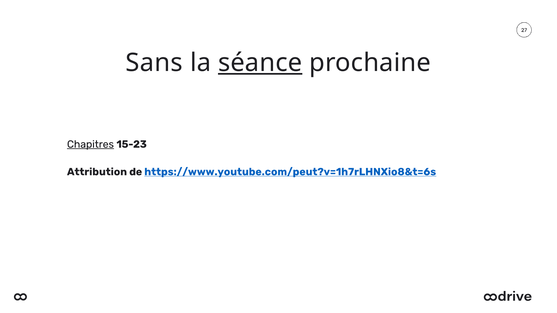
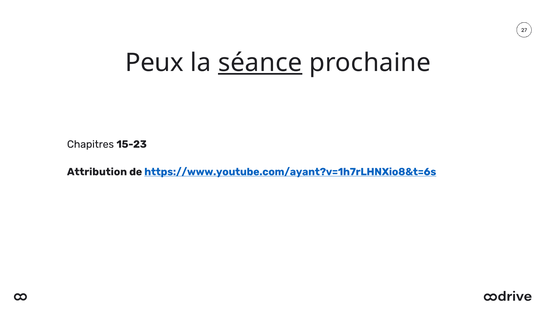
Sans: Sans -> Peux (154, 63)
Chapitres underline: present -> none (90, 144)
https://www.youtube.com/peut?v=1h7rLHNXio8&t=6s: https://www.youtube.com/peut?v=1h7rLHNXio8&t=6s -> https://www.youtube.com/ayant?v=1h7rLHNXio8&t=6s (290, 172)
